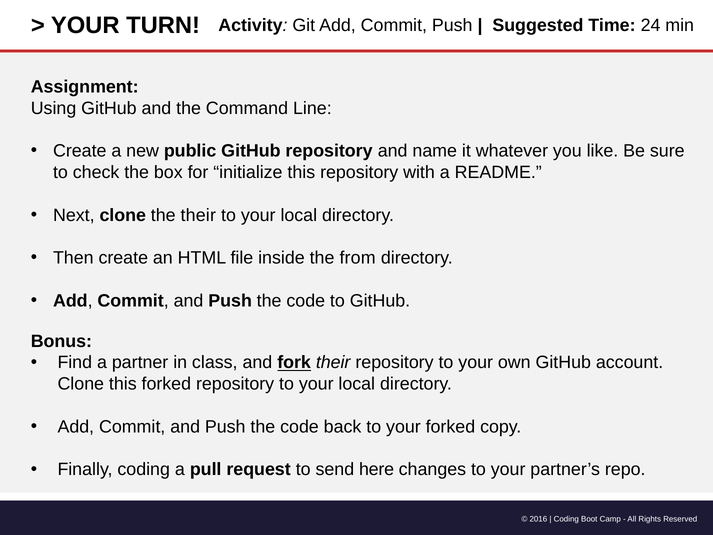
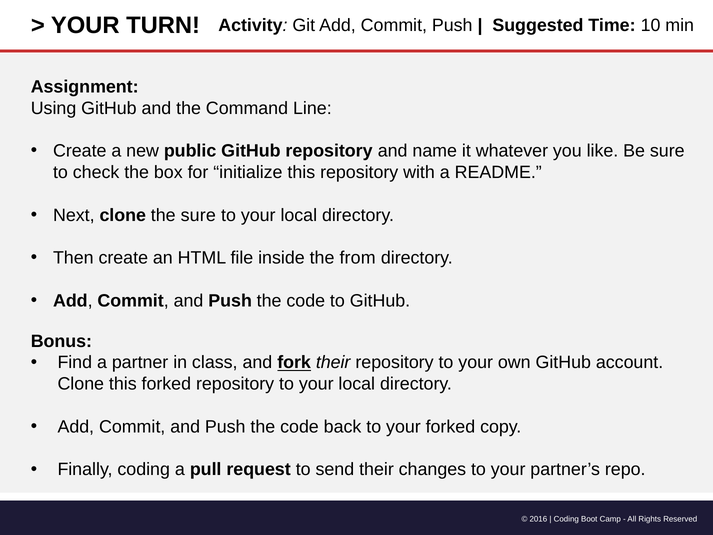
24: 24 -> 10 (651, 25)
the their: their -> sure (198, 215)
send here: here -> their (376, 469)
